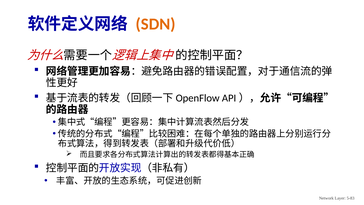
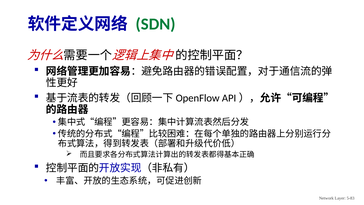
SDN colour: orange -> green (156, 24)
